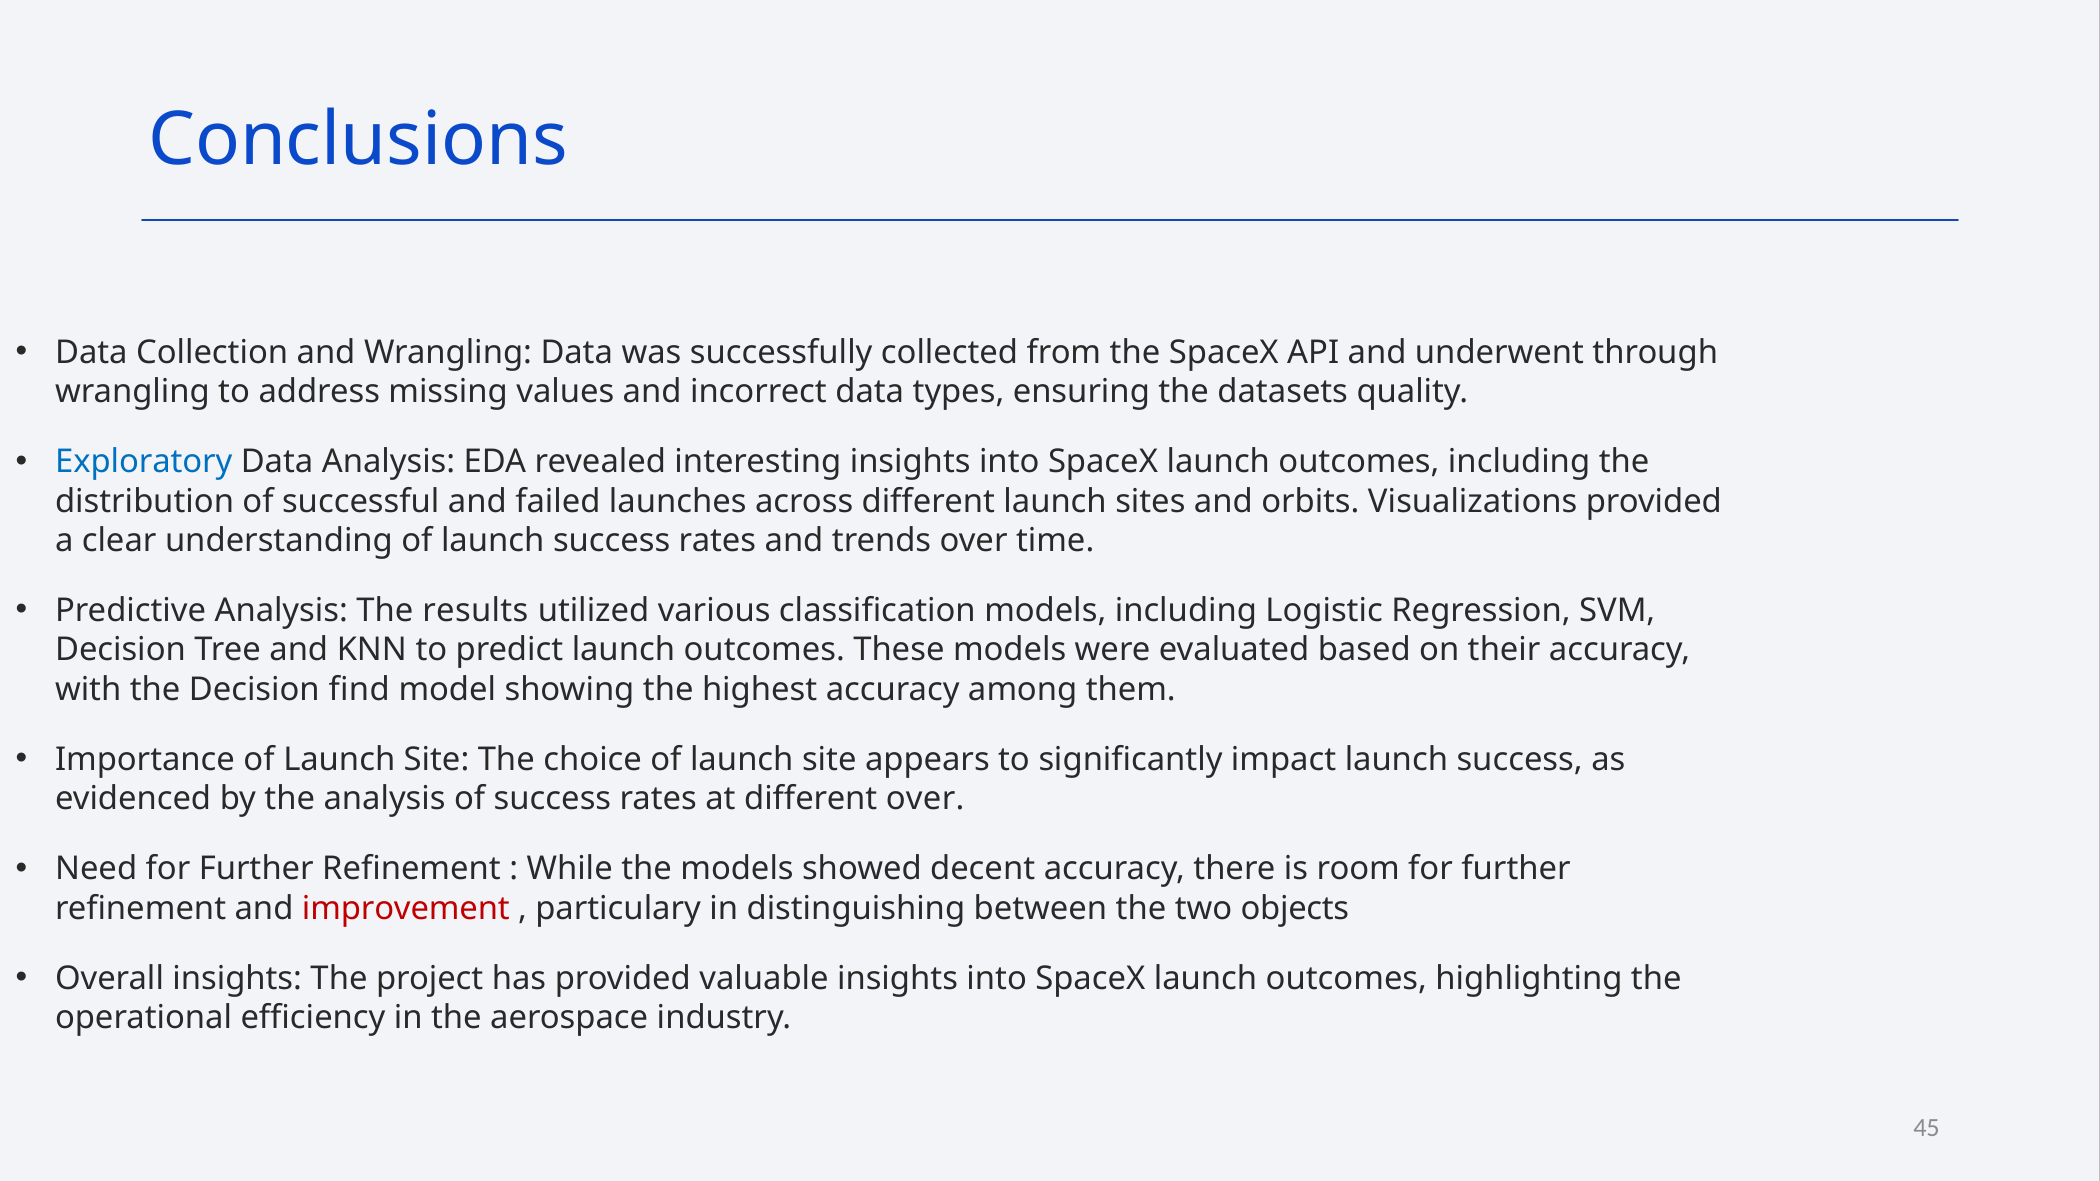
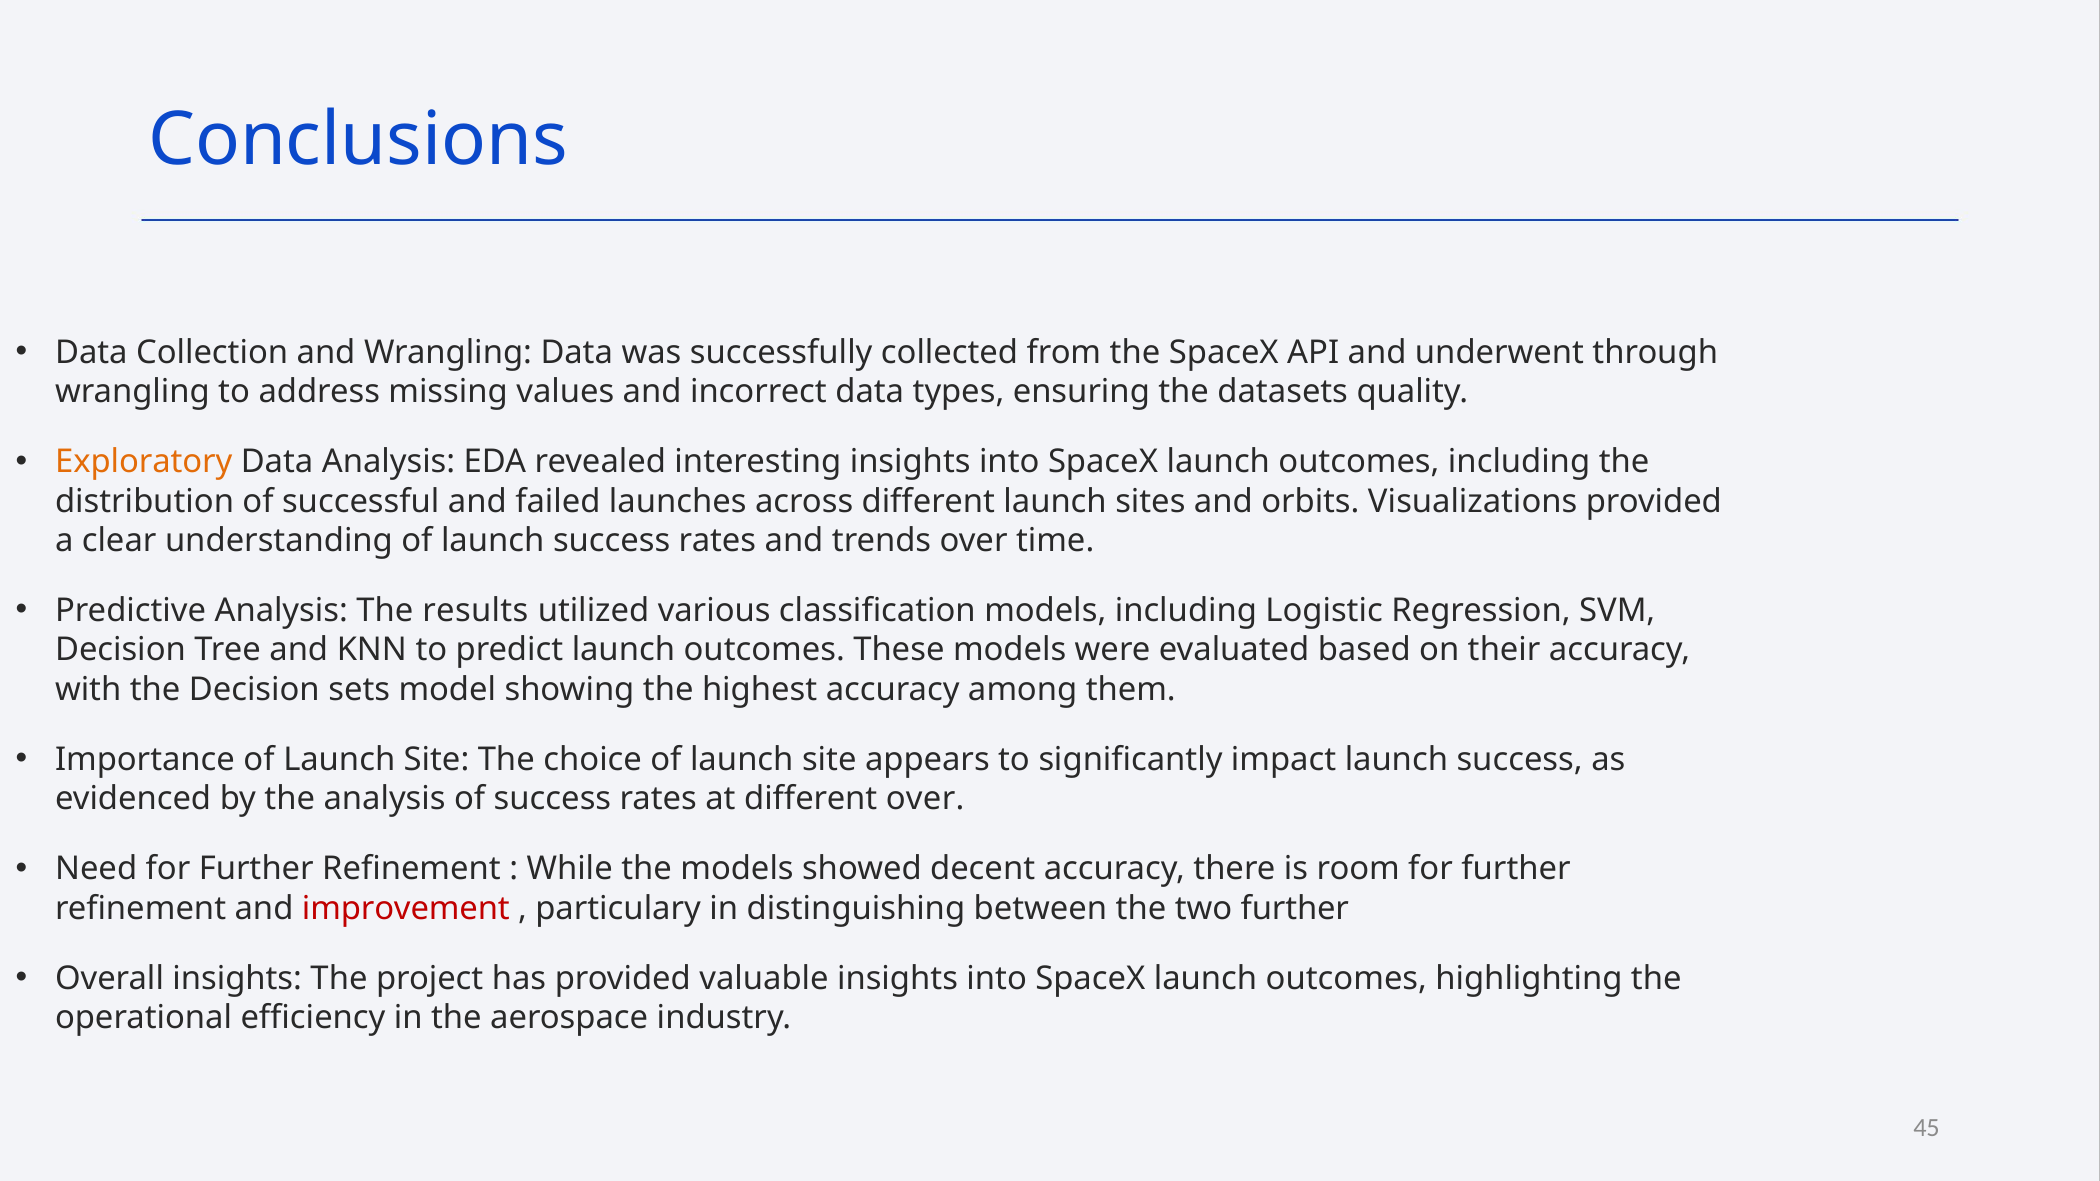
Exploratory colour: blue -> orange (144, 462)
find: find -> sets (359, 690)
two objects: objects -> further (1295, 908)
